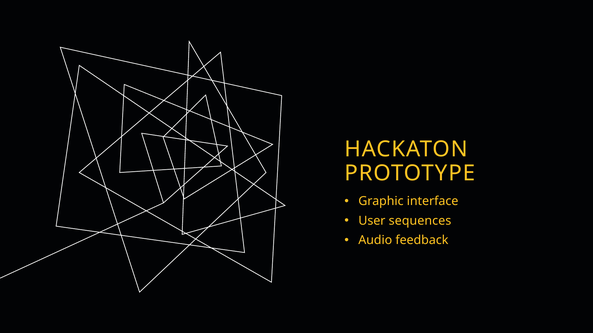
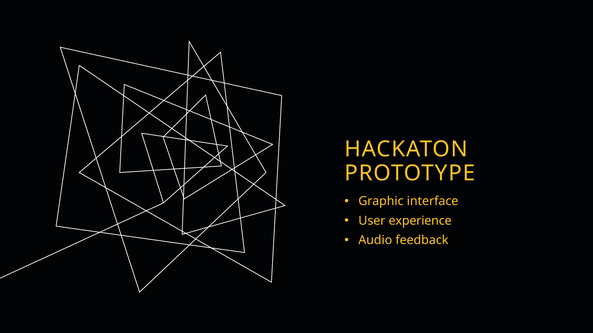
sequences: sequences -> experience (420, 221)
